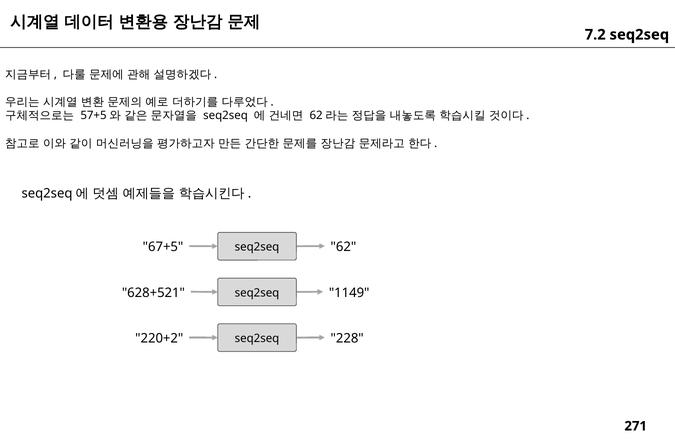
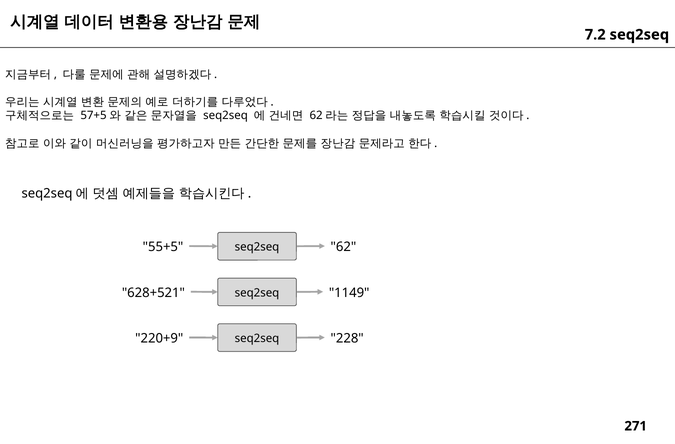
67+5: 67+5 -> 55+5 (163, 247)
220+2: 220+2 -> 220+9 (159, 338)
